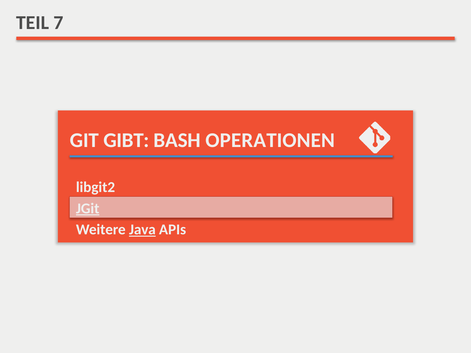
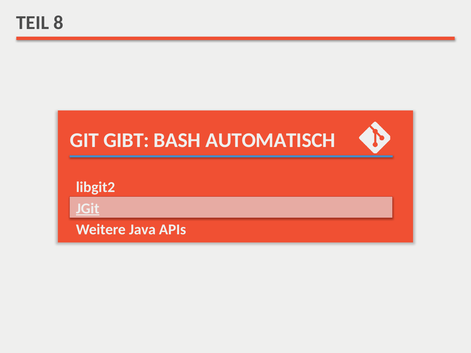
7: 7 -> 8 (58, 23)
OPERATIONEN: OPERATIONEN -> AUTOMATISCH (271, 140)
Java underline: present -> none (142, 230)
